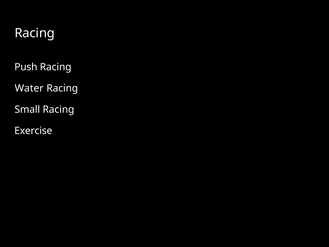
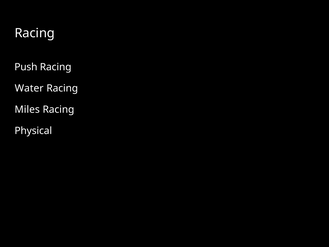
Small: Small -> Miles (27, 109)
Exercise: Exercise -> Physical (33, 131)
